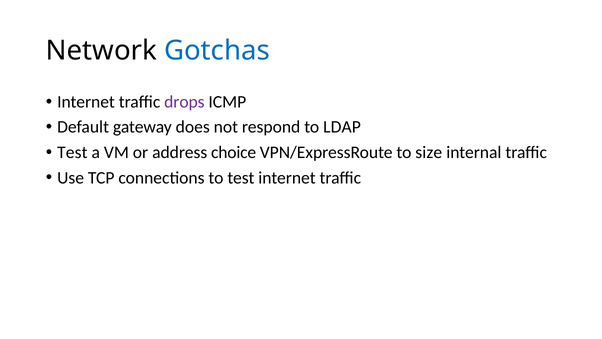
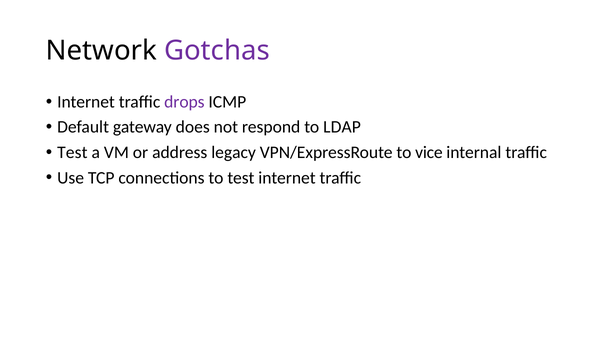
Gotchas colour: blue -> purple (217, 51)
choice: choice -> legacy (234, 152)
size: size -> vice (429, 152)
